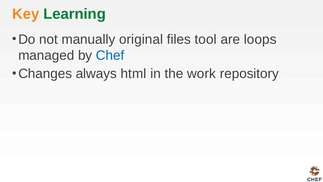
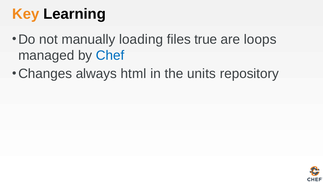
Learning colour: green -> black (75, 14)
original: original -> loading (141, 39)
tool: tool -> true (206, 39)
work: work -> units (201, 74)
